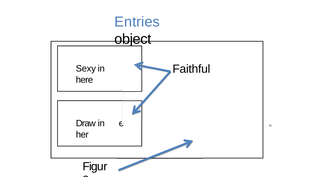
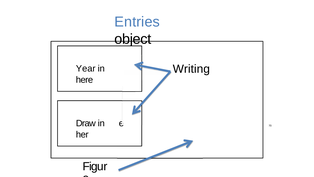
Faithful: Faithful -> Writing (191, 69)
Sexy: Sexy -> Year (86, 69)
